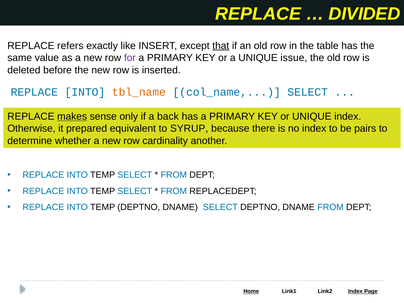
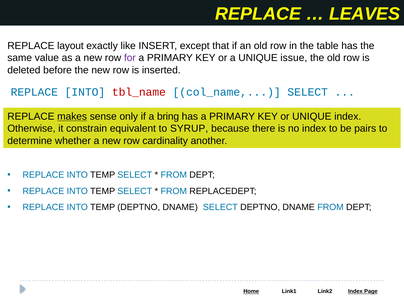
DIVIDED: DIVIDED -> LEAVES (364, 14)
refers: refers -> layout (70, 46)
that underline: present -> none (221, 46)
tbl_name colour: orange -> red (139, 92)
back: back -> bring (168, 116)
prepared: prepared -> constrain (87, 129)
